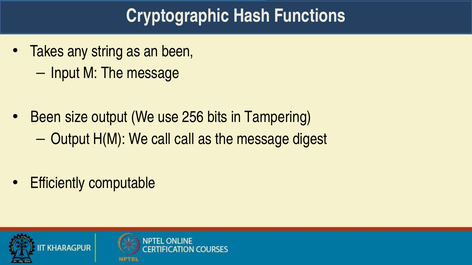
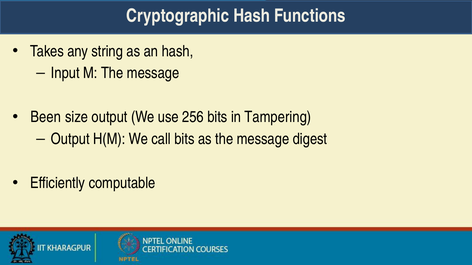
an been: been -> hash (178, 51)
call call: call -> bits (184, 139)
